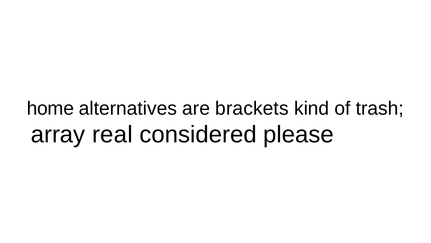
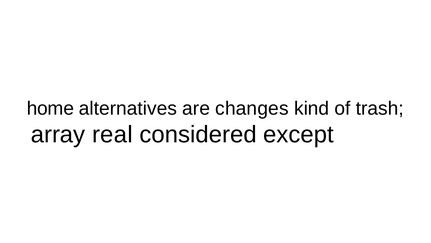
brackets: brackets -> changes (252, 108)
please: please -> except (299, 134)
